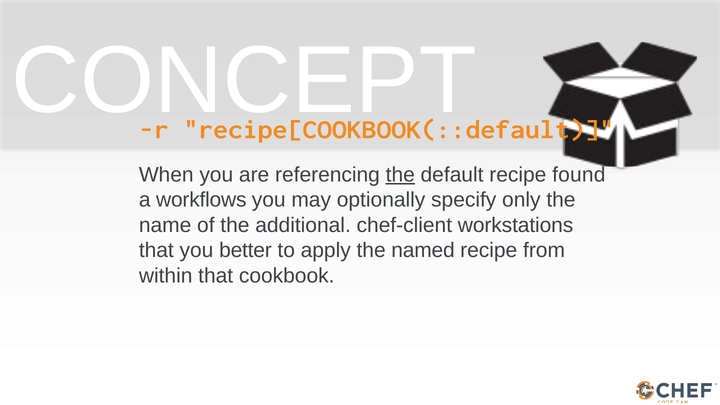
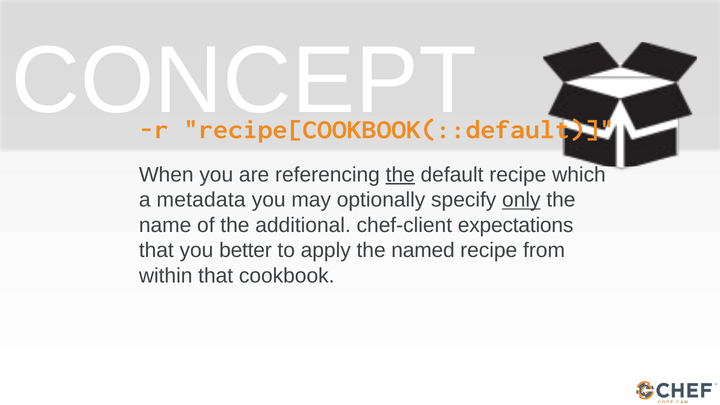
found: found -> which (579, 175)
workflows: workflows -> metadata (201, 200)
only underline: none -> present (521, 200)
workstations: workstations -> expectations (516, 225)
